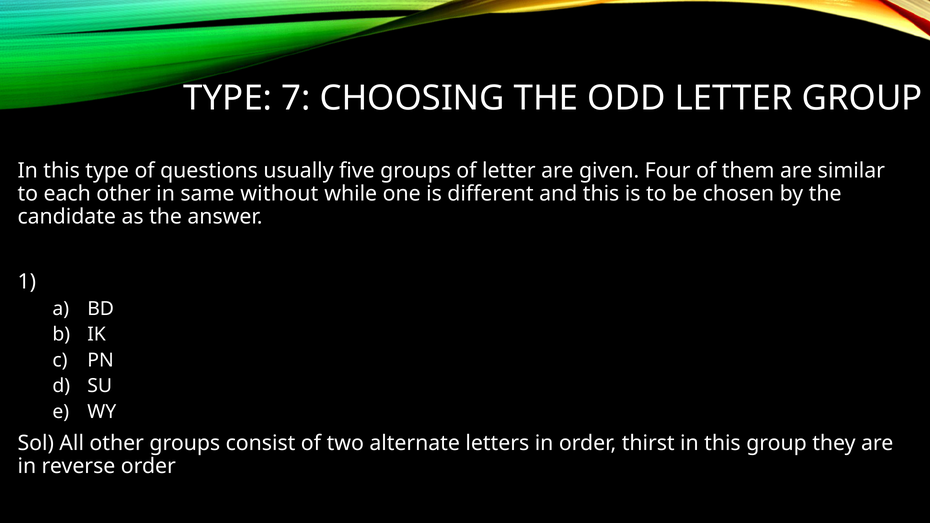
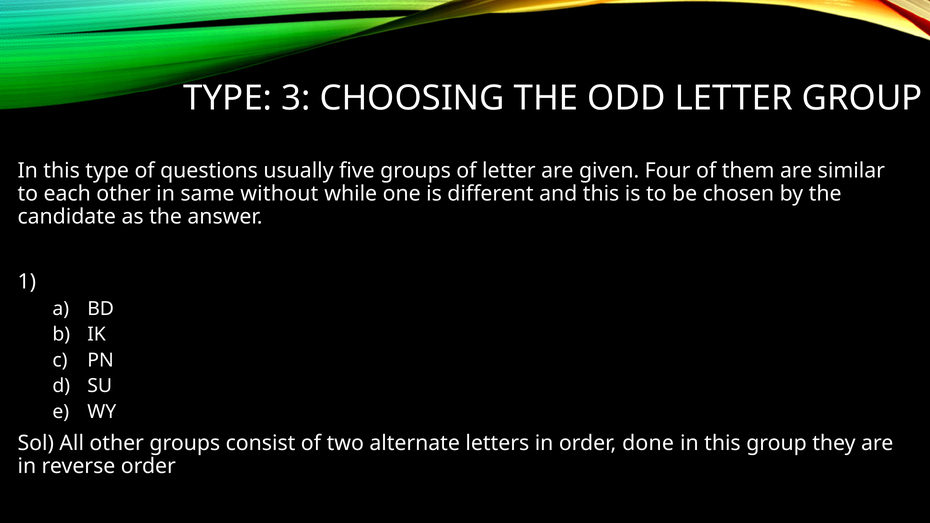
7: 7 -> 3 (296, 98)
thirst: thirst -> done (648, 443)
